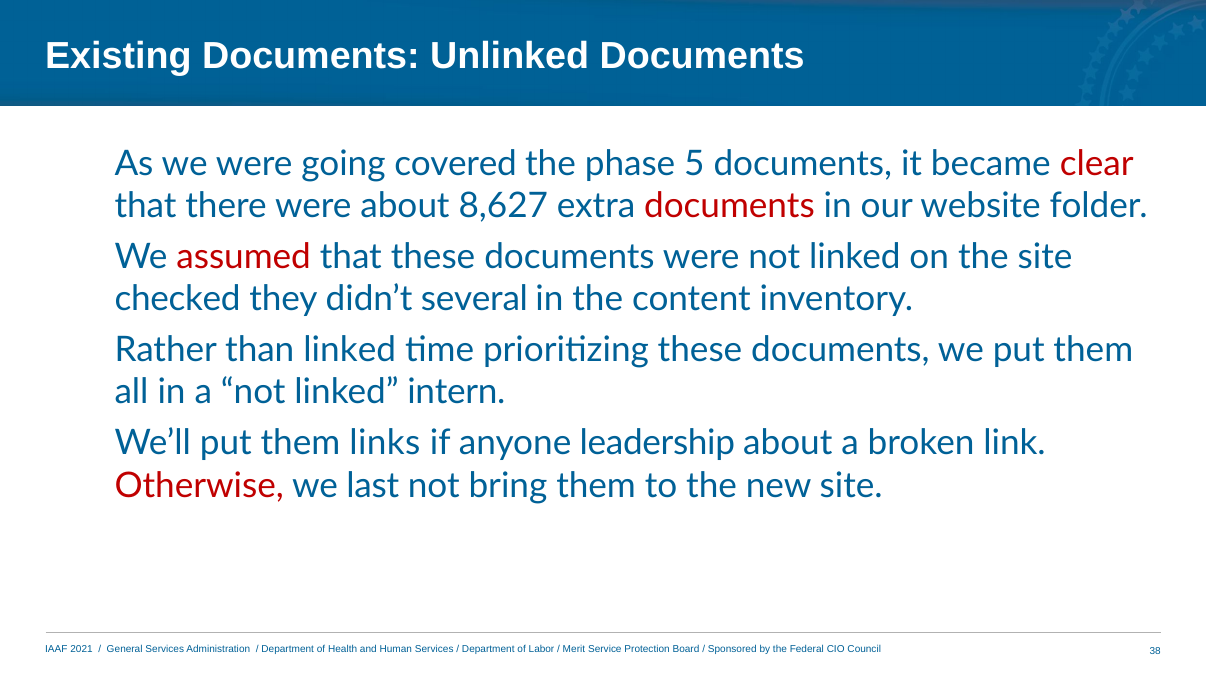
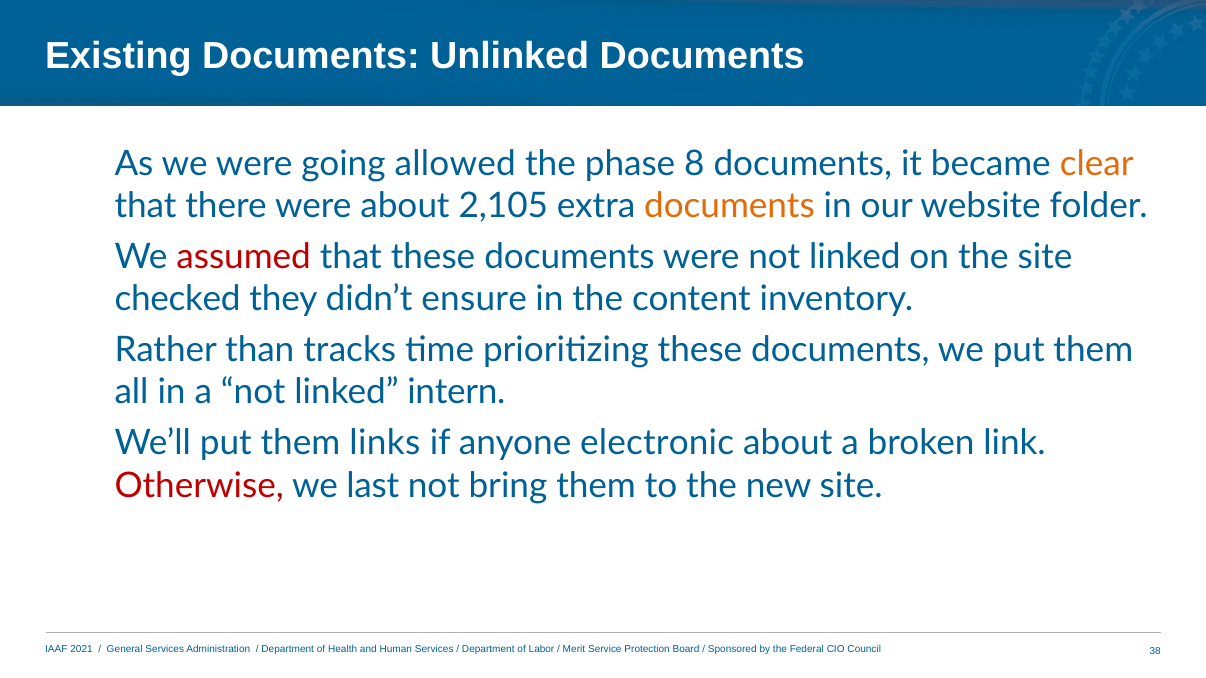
covered: covered -> allowed (455, 164)
5: 5 -> 8 (694, 164)
clear colour: red -> orange (1097, 164)
8,627: 8,627 -> 2,105 (503, 206)
documents colour: red -> orange (729, 206)
several: several -> ensure (474, 299)
than linked: linked -> tracks (350, 350)
leadership: leadership -> electronic (657, 444)
